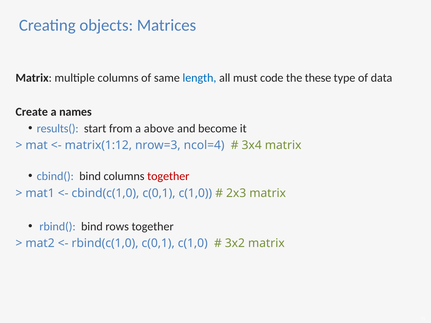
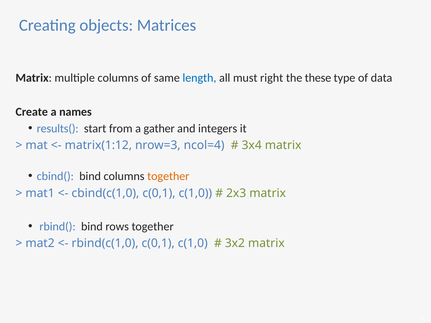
code: code -> right (272, 78)
above: above -> gather (159, 129)
become: become -> integers (218, 129)
together colour: red -> orange (168, 176)
